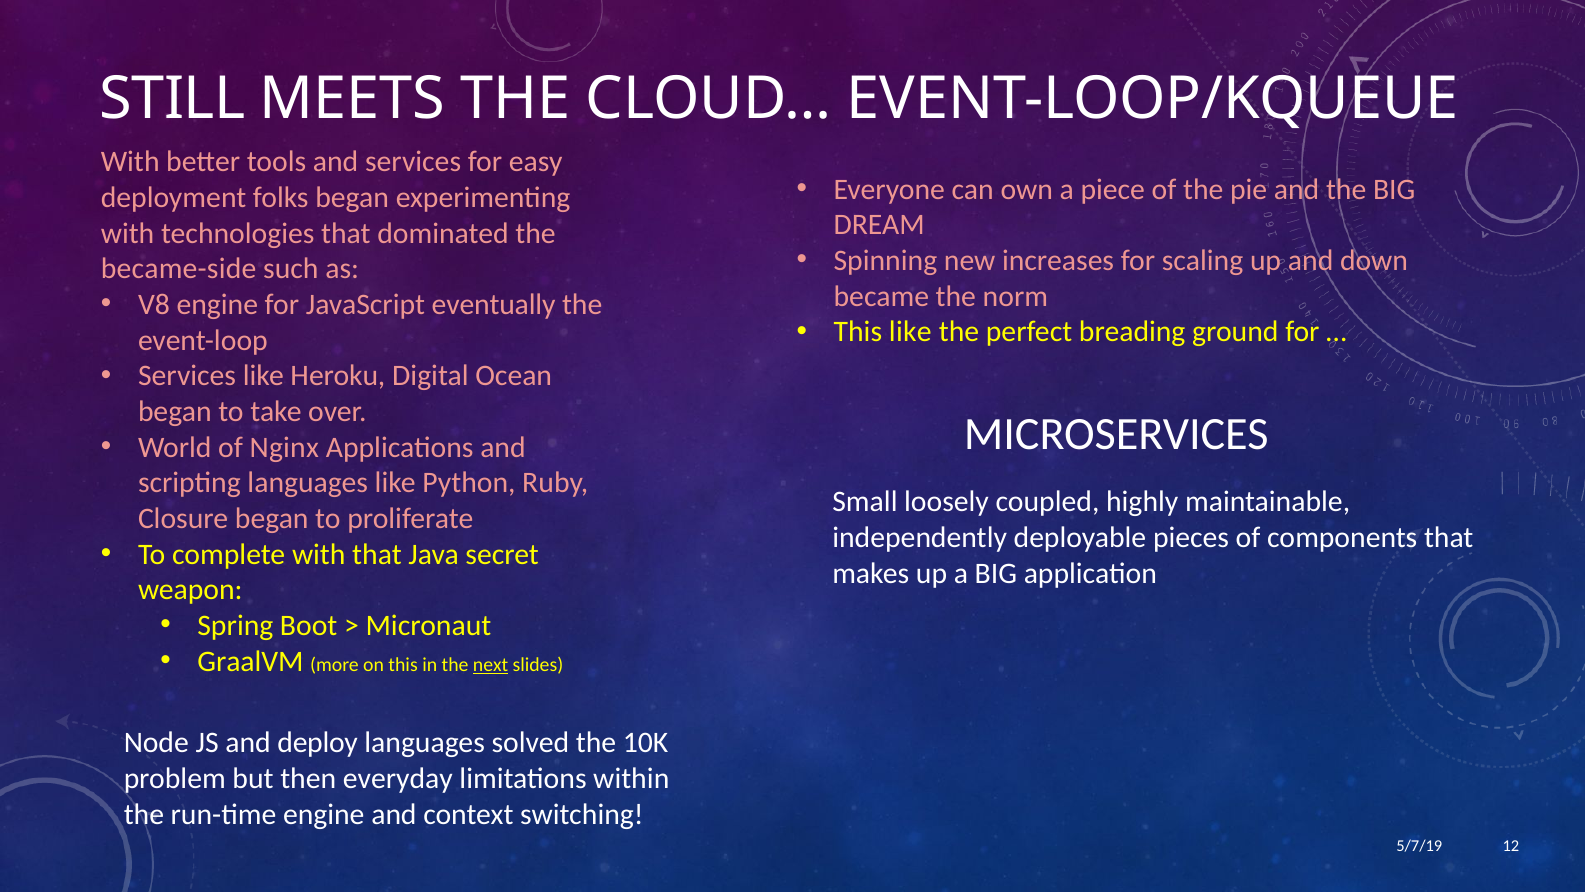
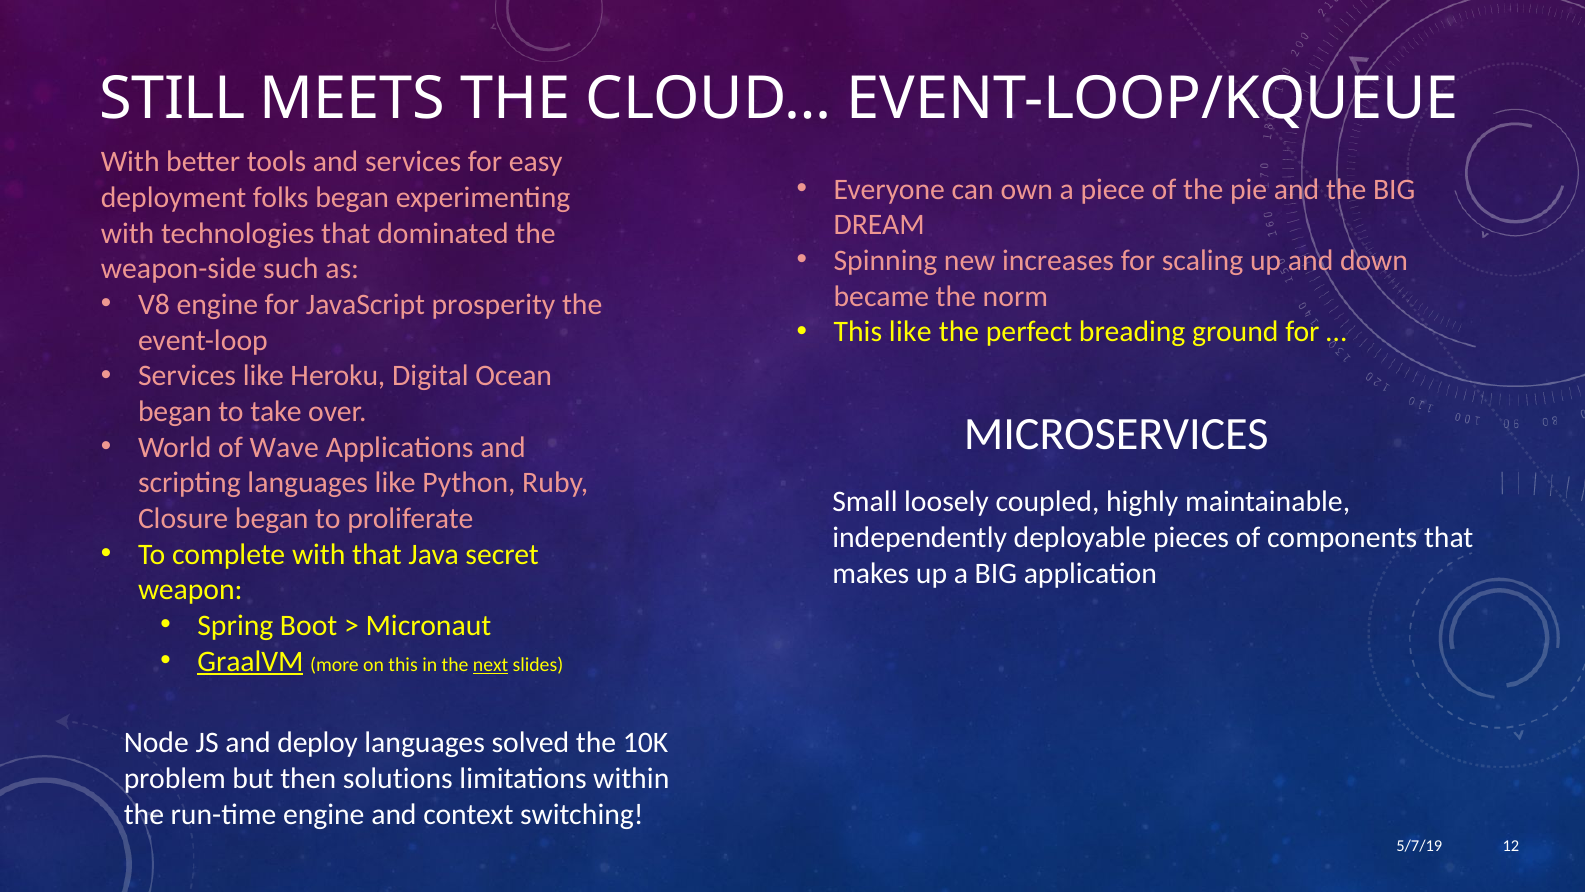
became-side: became-side -> weapon-side (179, 269)
eventually: eventually -> prosperity (494, 305)
Nginx: Nginx -> Wave (284, 447)
GraalVM underline: none -> present (250, 661)
everyday: everyday -> solutions (398, 778)
